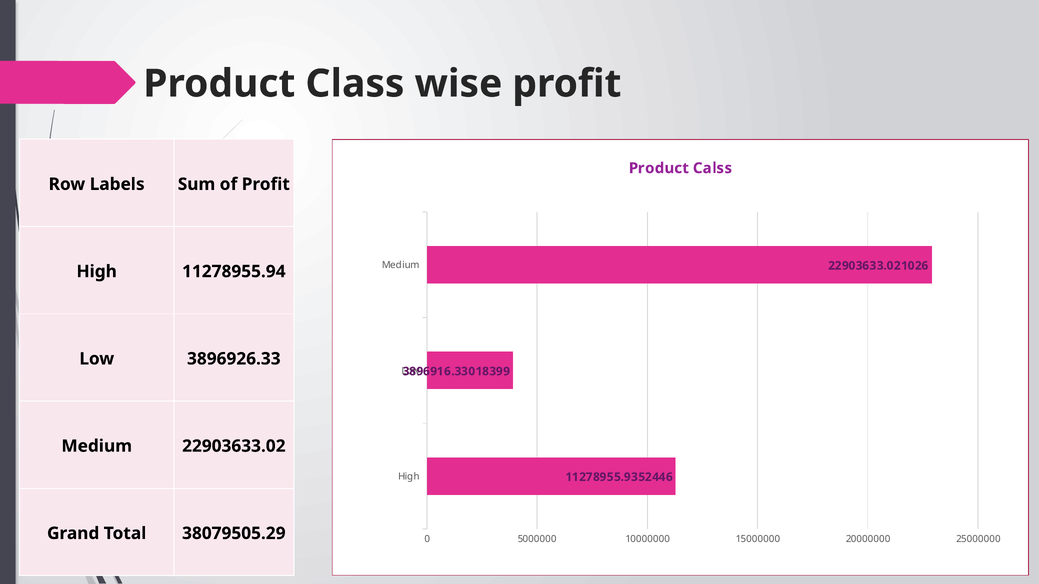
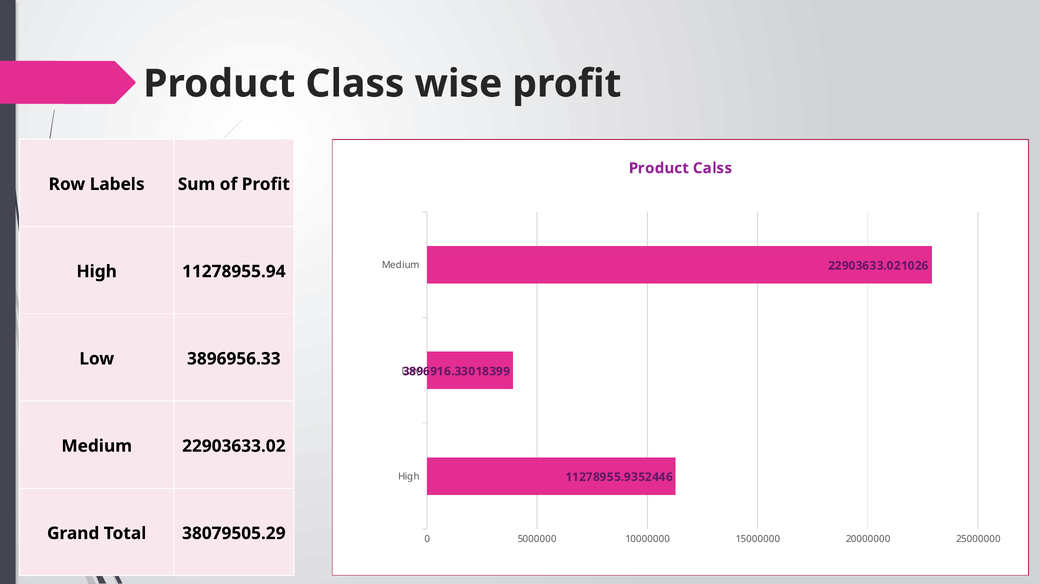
3896926.33: 3896926.33 -> 3896956.33 (234, 359)
